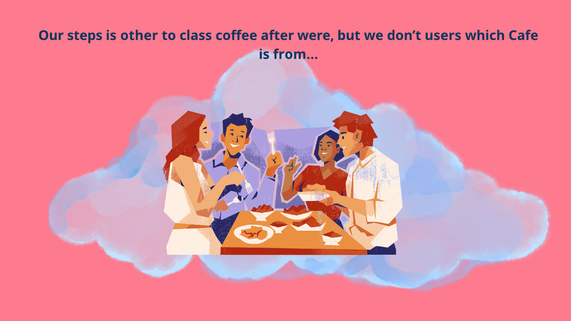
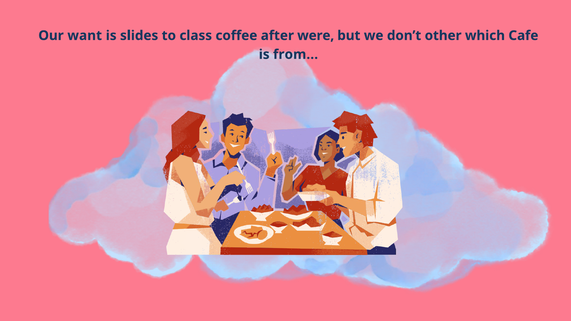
steps: steps -> want (85, 36)
other: other -> slides (139, 36)
users: users -> other (443, 36)
